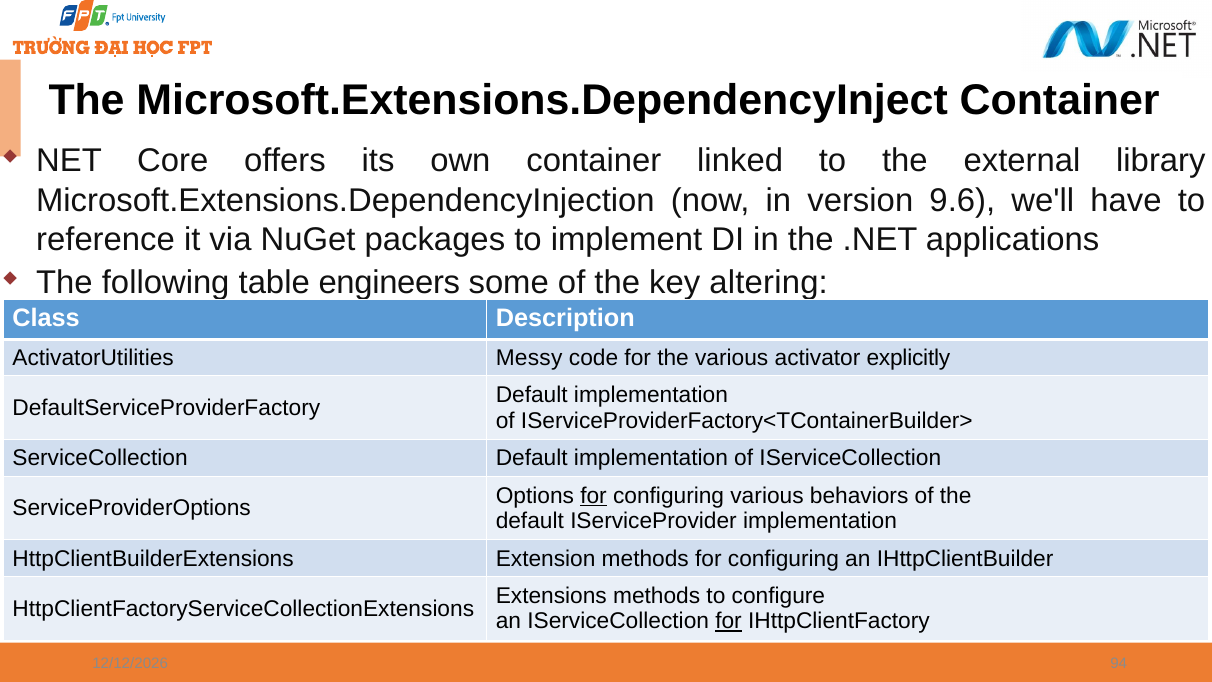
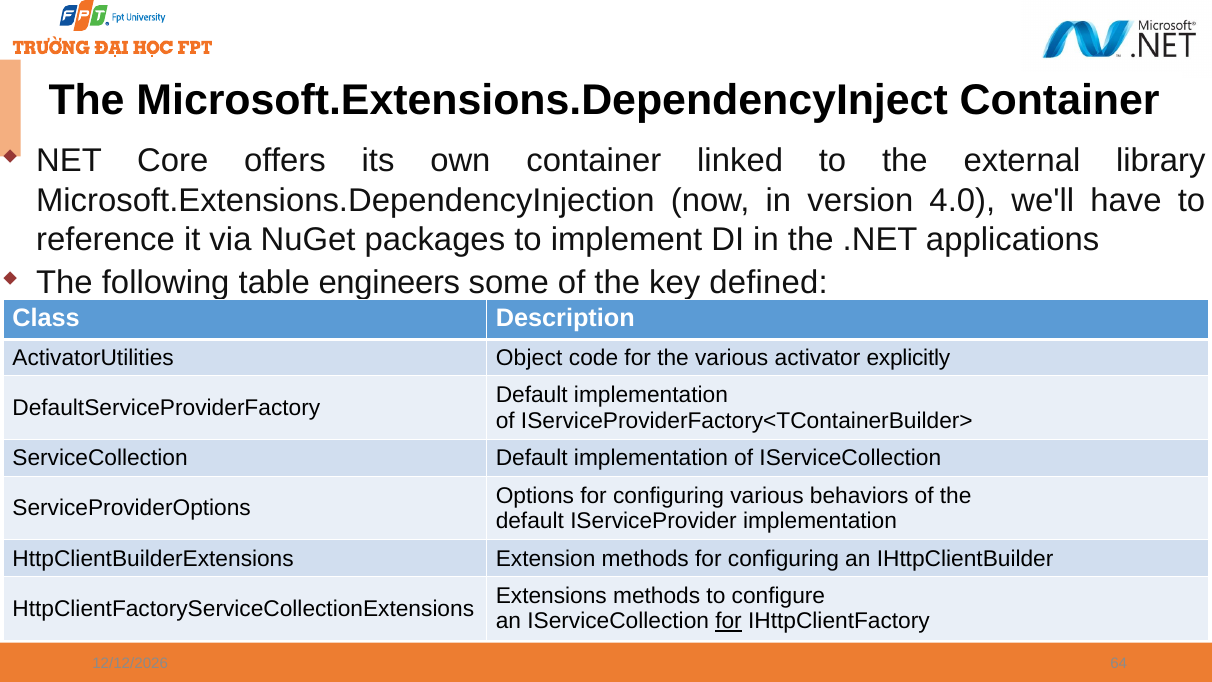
9.6: 9.6 -> 4.0 (962, 200)
altering: altering -> defined (769, 283)
Messy: Messy -> Object (529, 358)
for underline: present -> none (594, 496)
94: 94 -> 64 (1119, 663)
